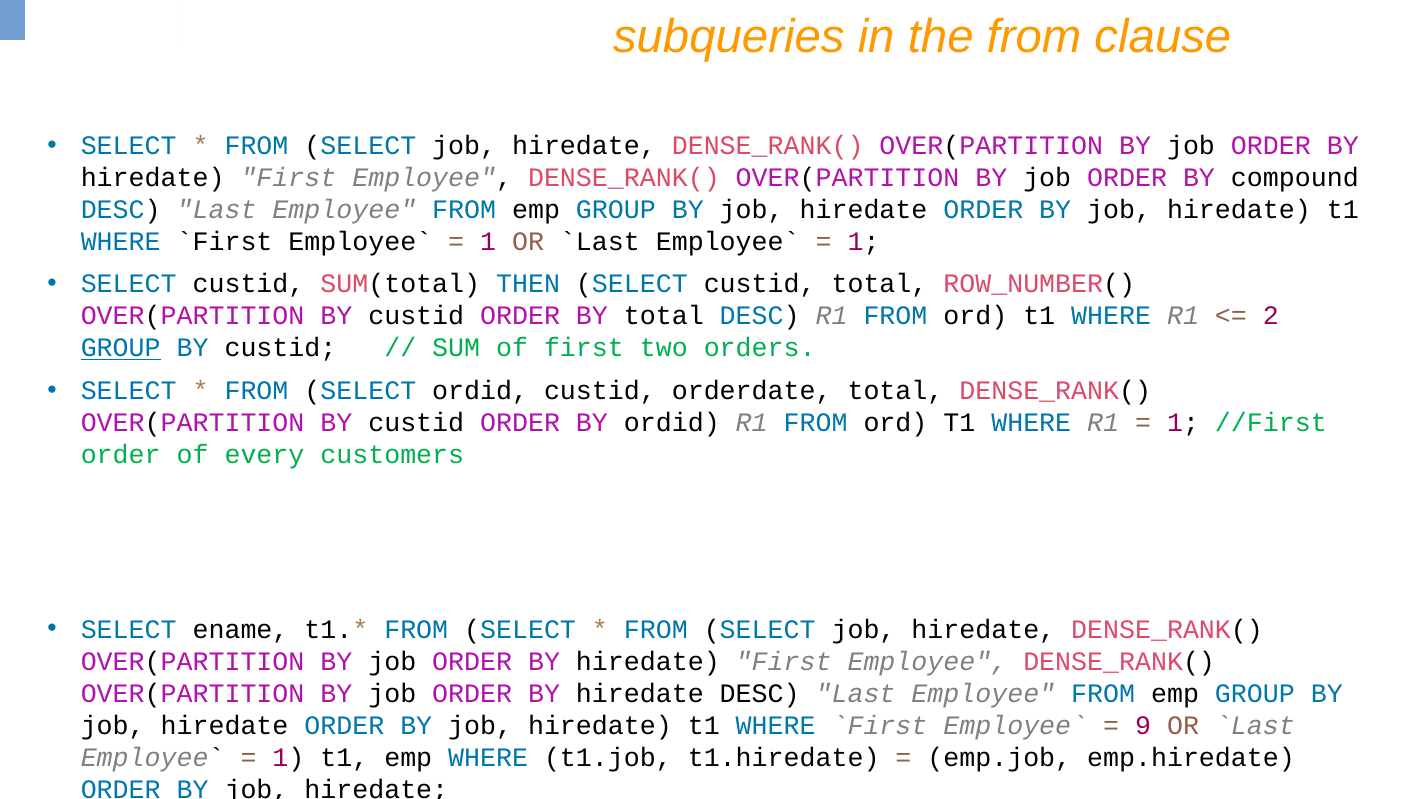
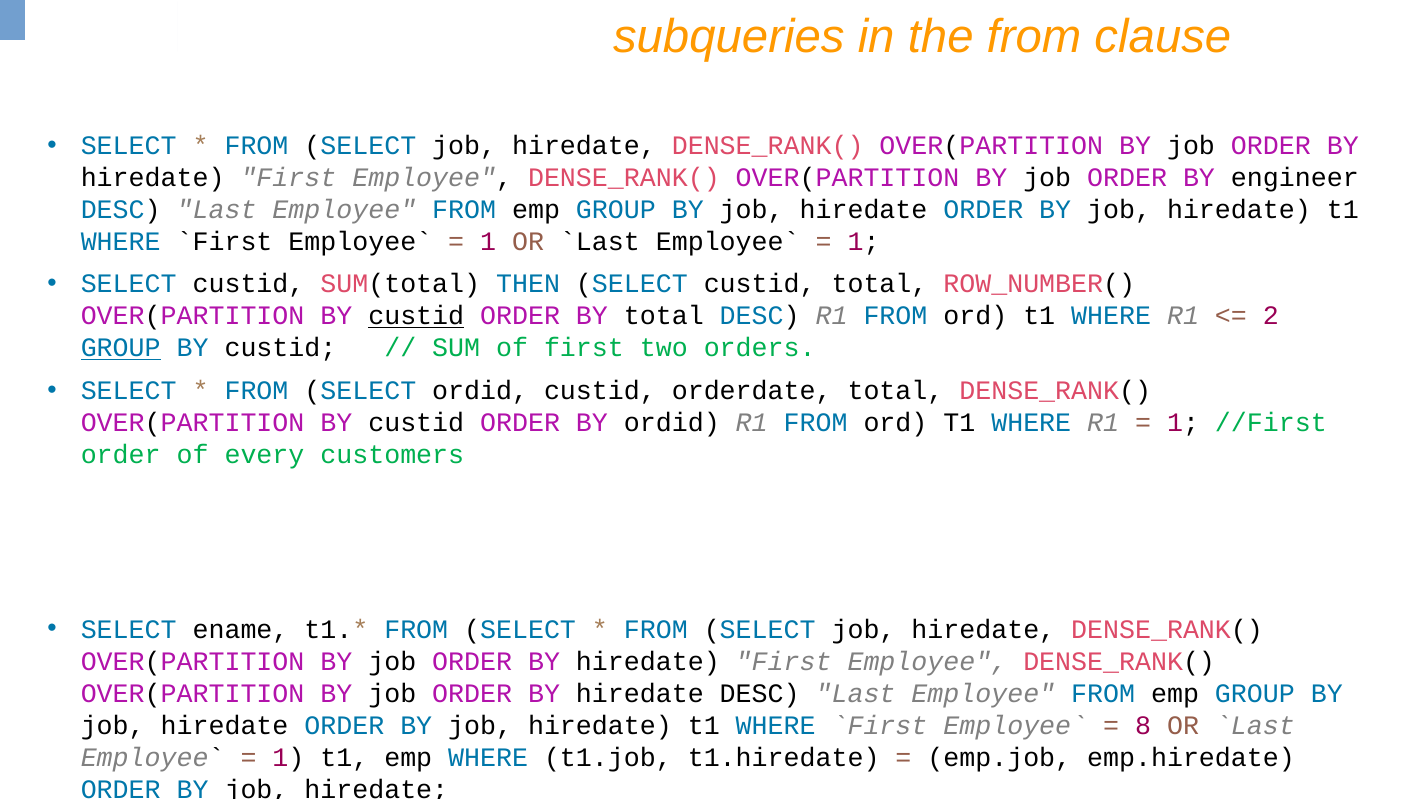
compound: compound -> engineer (1295, 178)
custid underline: none -> present (416, 316)
9: 9 -> 8 (1143, 725)
